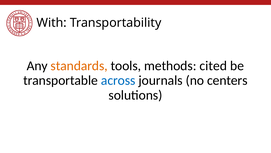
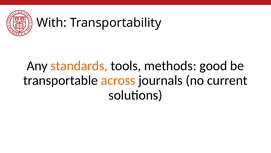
cited: cited -> good (213, 66)
across colour: blue -> orange (118, 80)
centers: centers -> current (227, 80)
